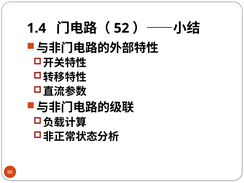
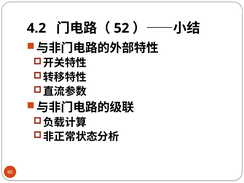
1.4: 1.4 -> 4.2 (36, 28)
